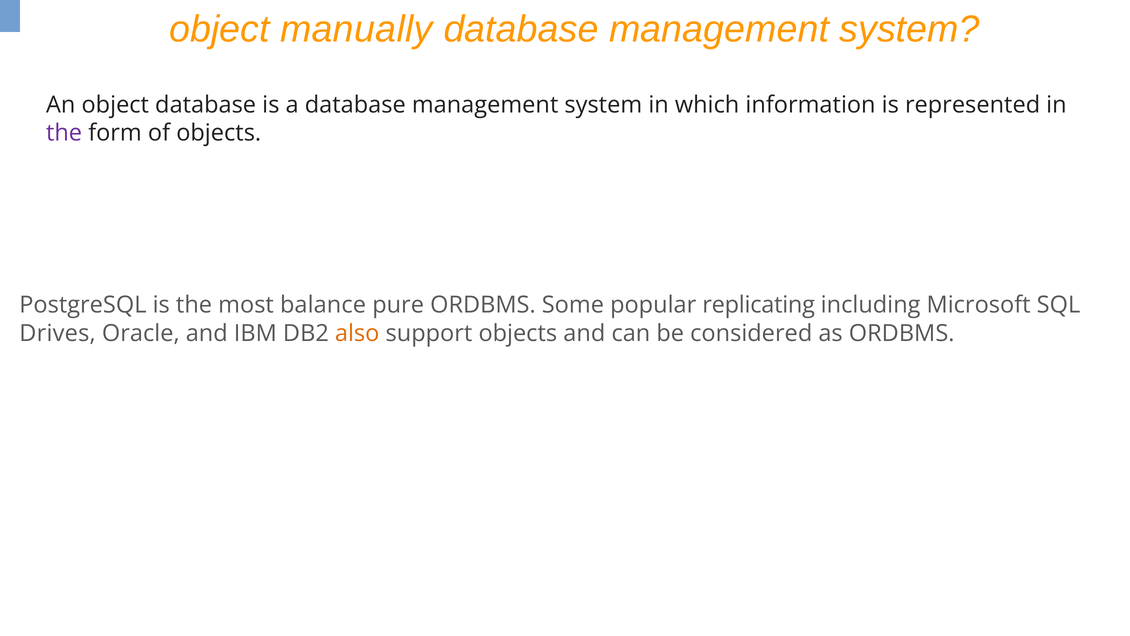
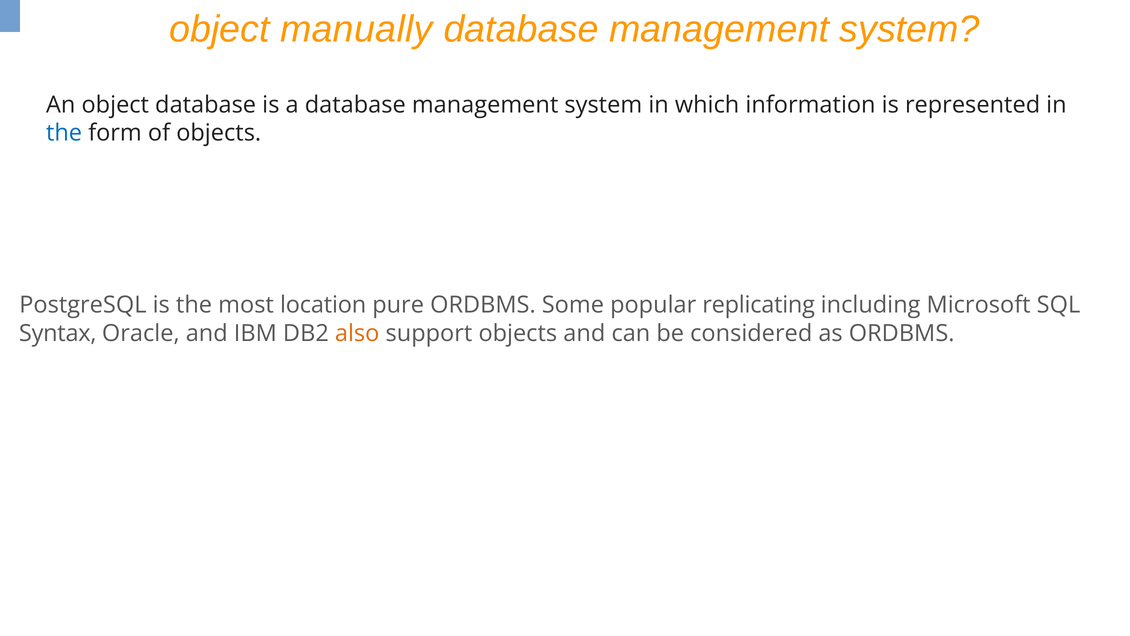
the colour: purple -> blue (64, 133)
balance: balance -> location (323, 305)
Drives: Drives -> Syntax (58, 333)
